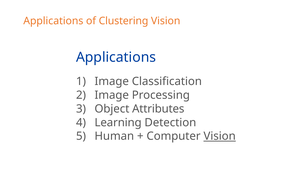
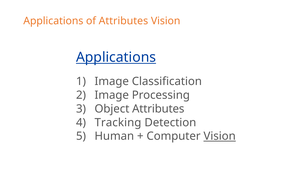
of Clustering: Clustering -> Attributes (123, 21)
Applications underline: none -> present (116, 57)
Learning: Learning -> Tracking (118, 122)
